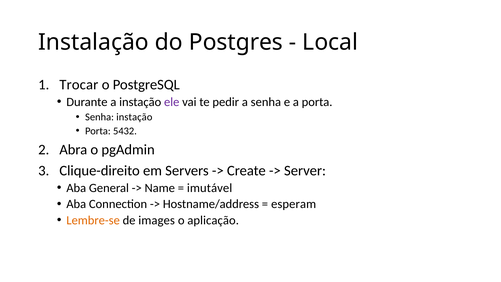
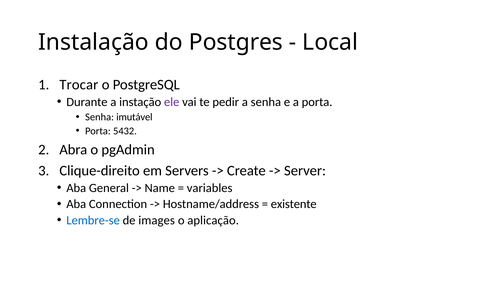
Senha instação: instação -> imutável (134, 117)
imutável: imutável -> variables (210, 188)
esperam: esperam -> existente (294, 204)
Lembre-se colour: orange -> blue (93, 220)
